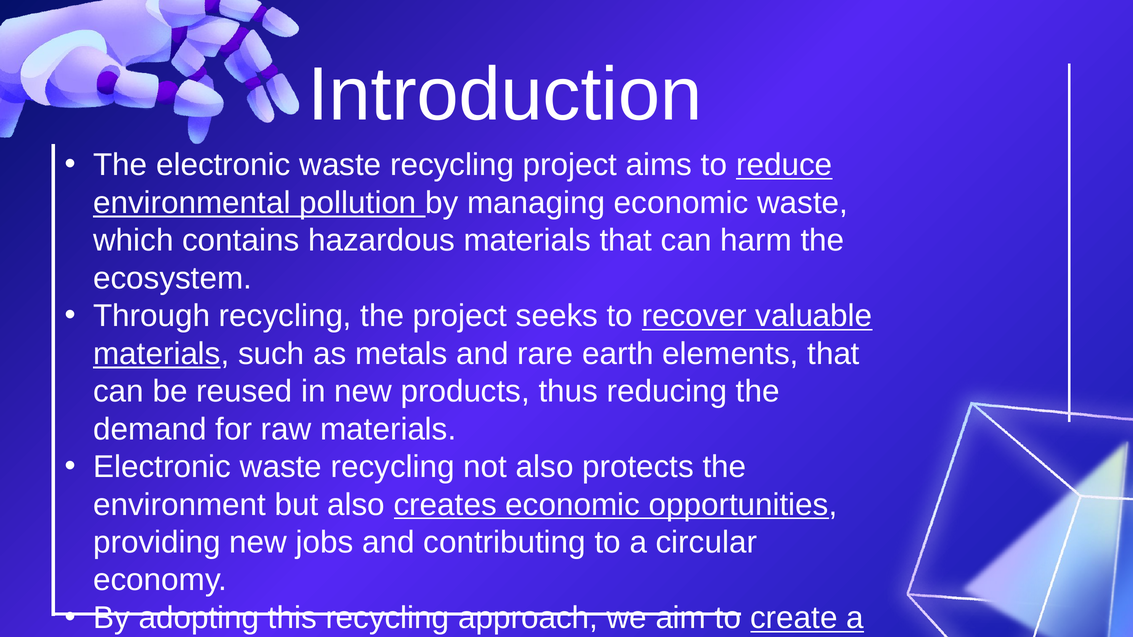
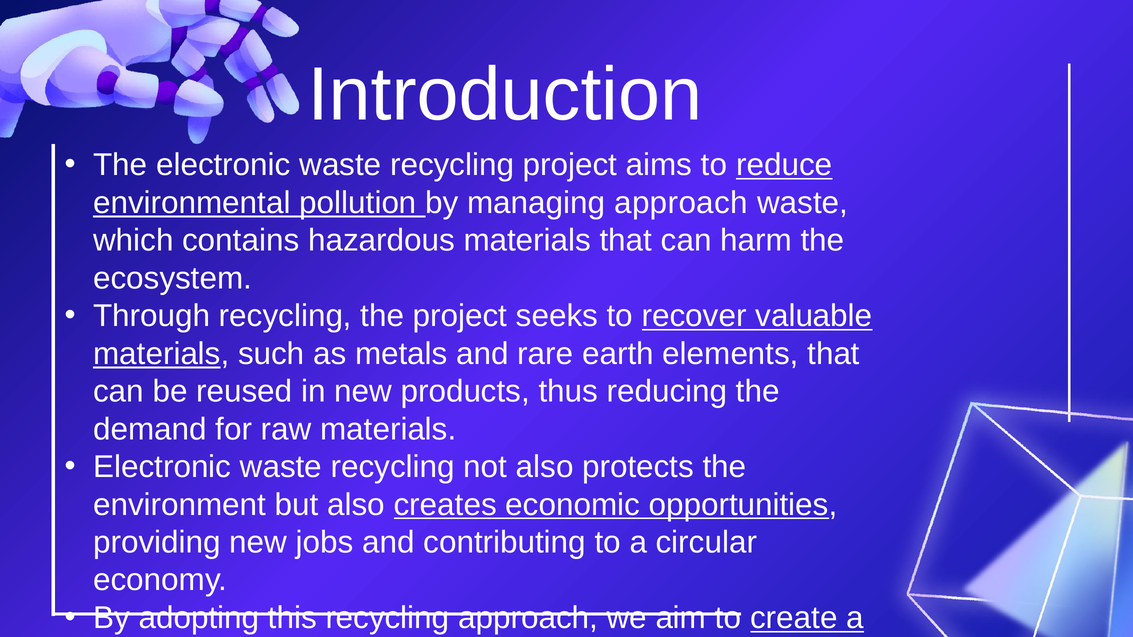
managing economic: economic -> approach (681, 203)
